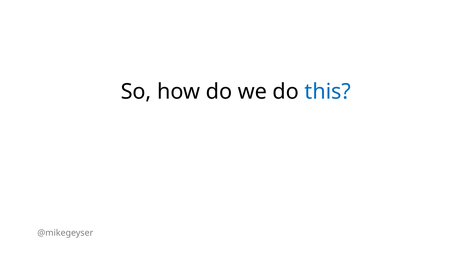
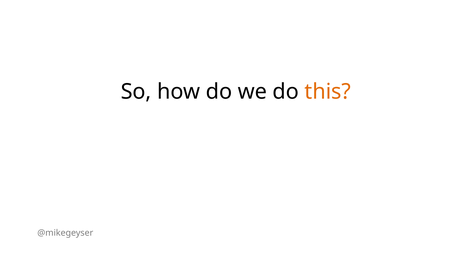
this colour: blue -> orange (328, 92)
